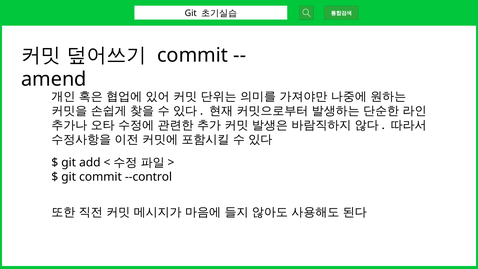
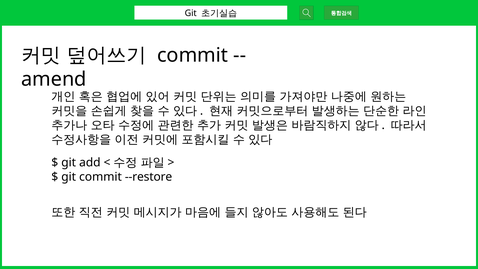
--control: --control -> --restore (149, 177)
